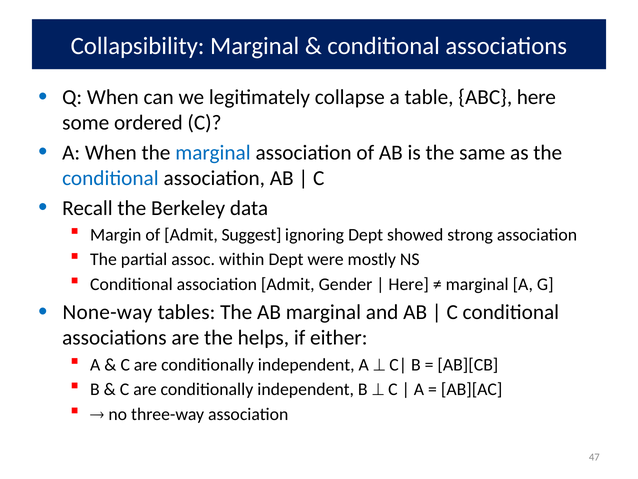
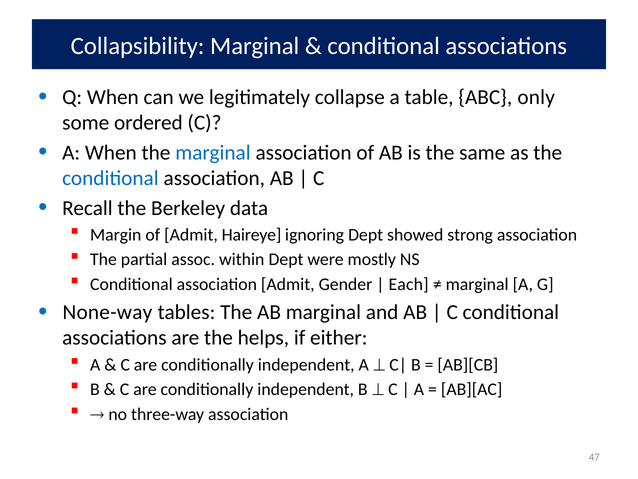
ABC here: here -> only (536, 97)
Suggest: Suggest -> Haireye (252, 234)
Here: Here -> Each (409, 284)
